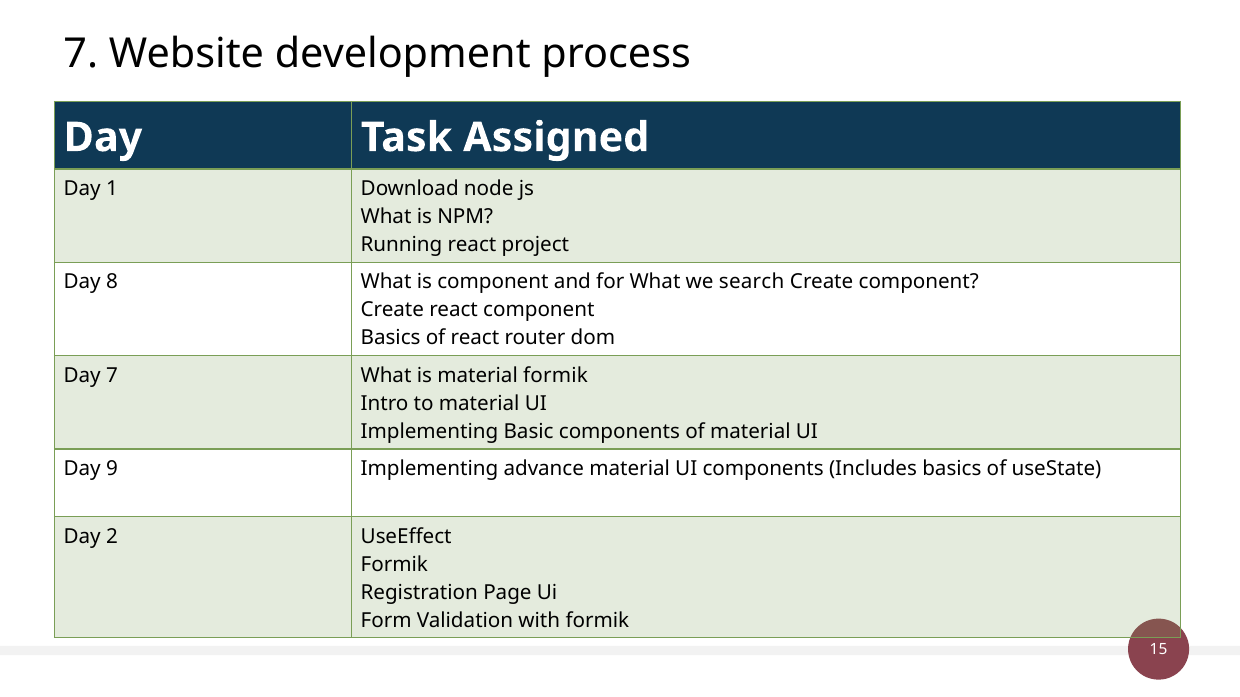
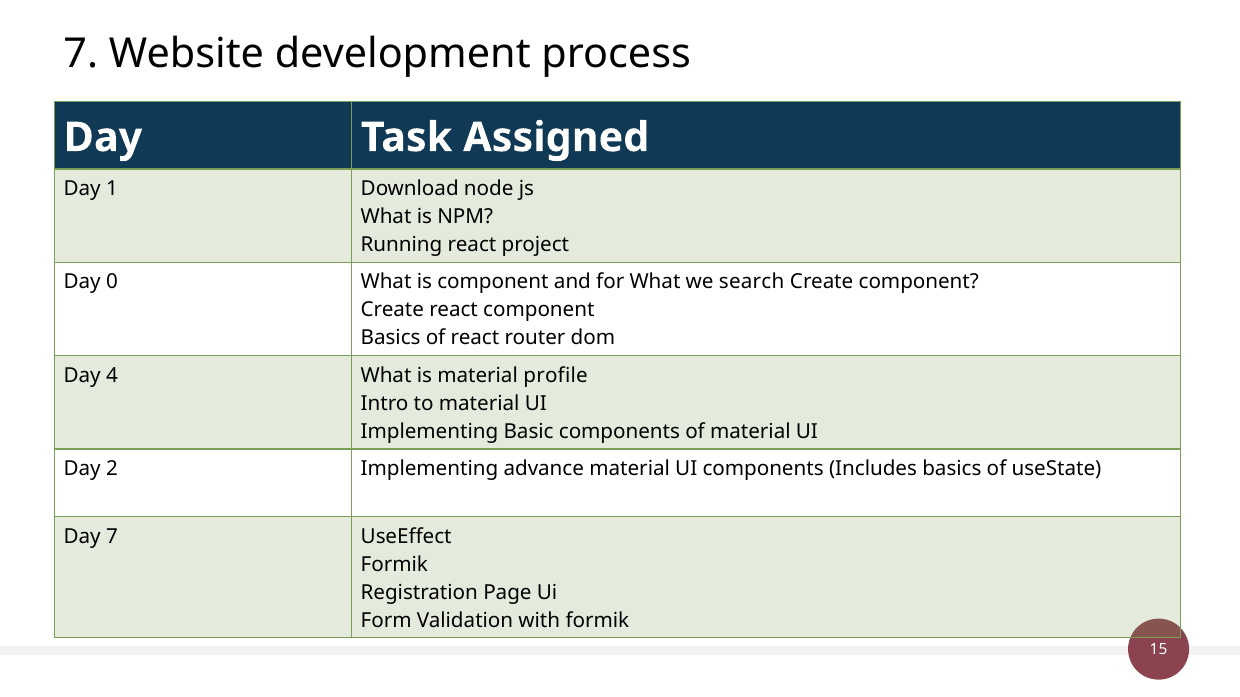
8: 8 -> 0 (112, 282)
Day 7: 7 -> 4 (112, 376)
material formik: formik -> profile (556, 376)
9: 9 -> 2 (112, 469)
Day 2: 2 -> 7 (112, 537)
